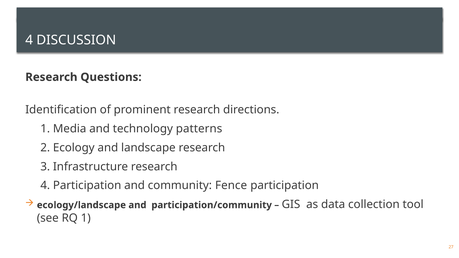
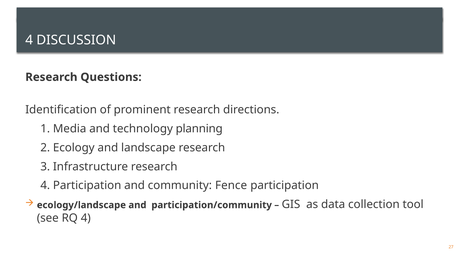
patterns: patterns -> planning (199, 129)
RQ 1: 1 -> 4 (86, 218)
